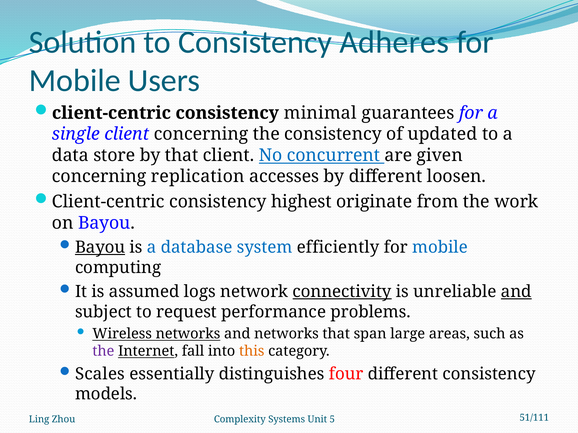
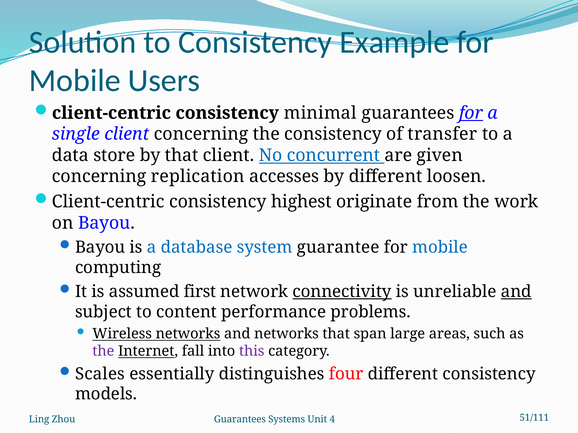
Adheres: Adheres -> Example (394, 42)
for underline: none -> present (471, 113)
updated: updated -> transfer (442, 134)
Bayou underline: present -> none (100, 248)
efficiently: efficiently -> guarantee (338, 248)
logs: logs -> first (200, 292)
request: request -> content (187, 312)
this colour: orange -> purple (252, 352)
Zhou Complexity: Complexity -> Guarantees (240, 420)
5: 5 -> 4 (332, 420)
